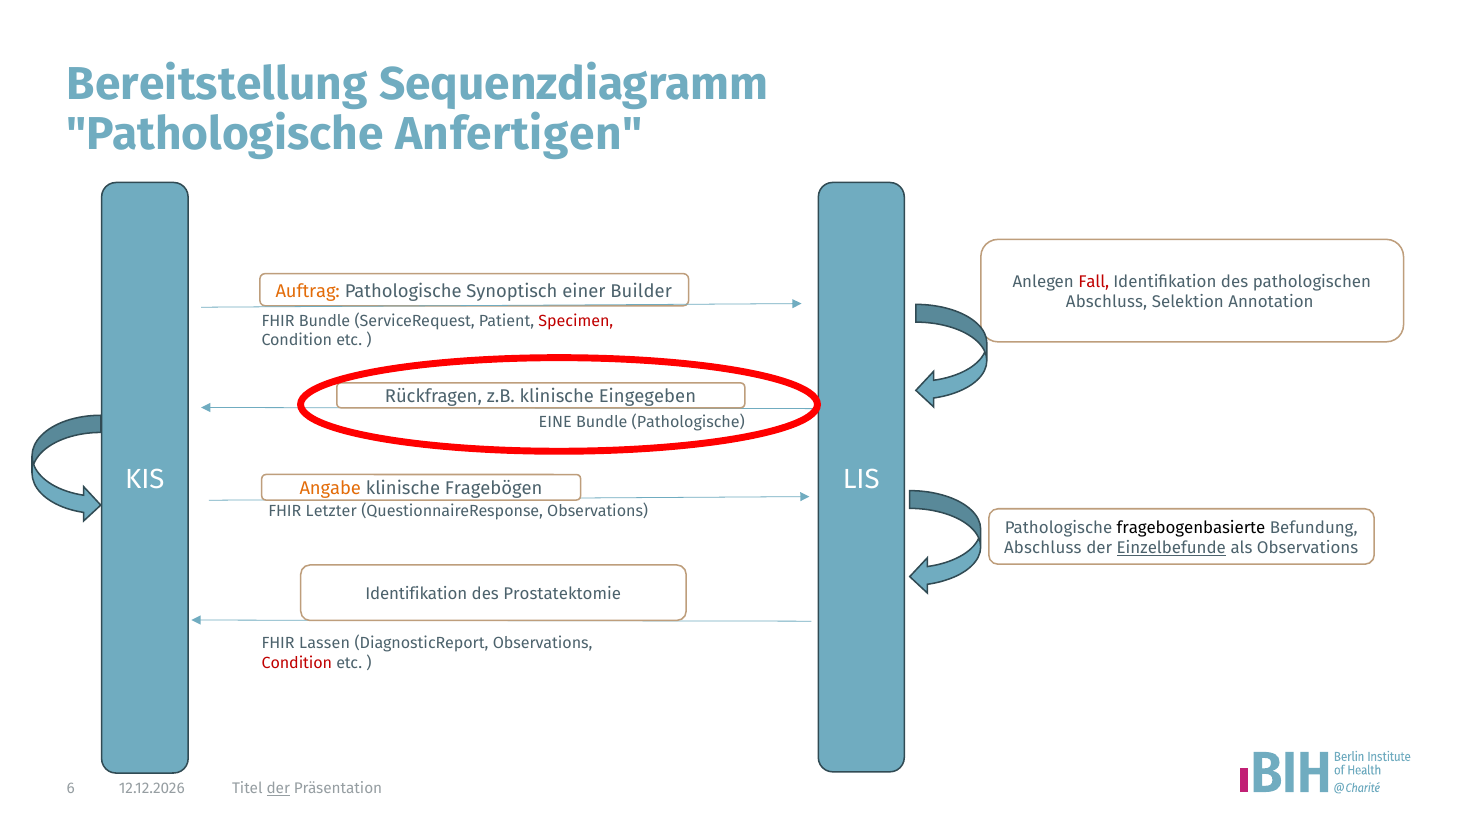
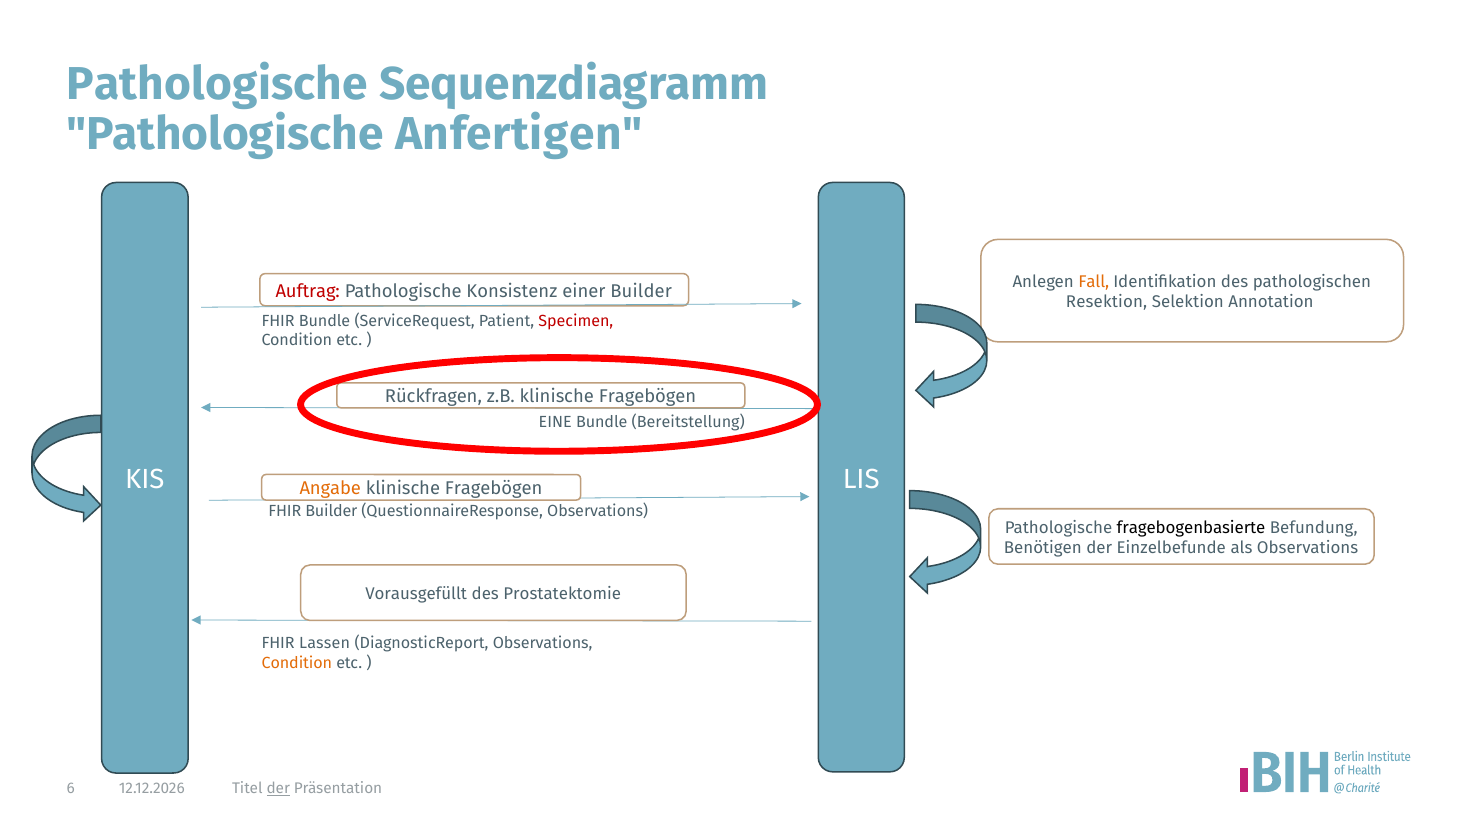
Bereitstellung: Bereitstellung -> Pathologische (217, 84)
Fall colour: red -> orange (1094, 281)
Auftrag colour: orange -> red (308, 291)
Synoptisch: Synoptisch -> Konsistenz (512, 291)
Abschluss: Abschluss -> Resektion (1107, 302)
z.B klinische Eingegeben: Eingegeben -> Fragebögen (647, 396)
Bundle Pathologische: Pathologische -> Bereitstellung (688, 422)
FHIR Letzter: Letzter -> Builder (331, 511)
Abschluss: Abschluss -> Benötigen (1043, 548)
Einzelbefunde underline: present -> none (1171, 548)
Identifikation: Identifikation -> Vorausgefüllt (416, 594)
Condition colour: red -> orange (297, 663)
